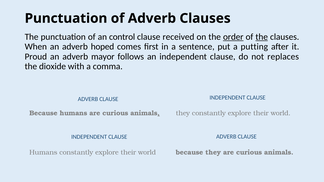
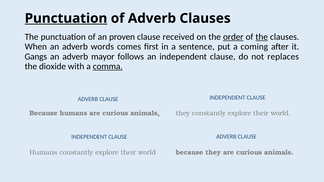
Punctuation underline: none -> present (66, 18)
control: control -> proven (122, 37)
hoped: hoped -> words (102, 47)
putting: putting -> coming (254, 47)
Proud: Proud -> Gangs (36, 57)
comma underline: none -> present (108, 66)
